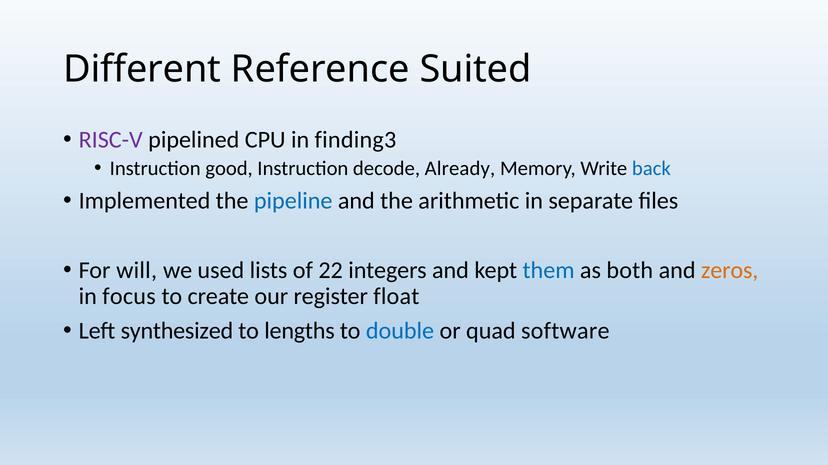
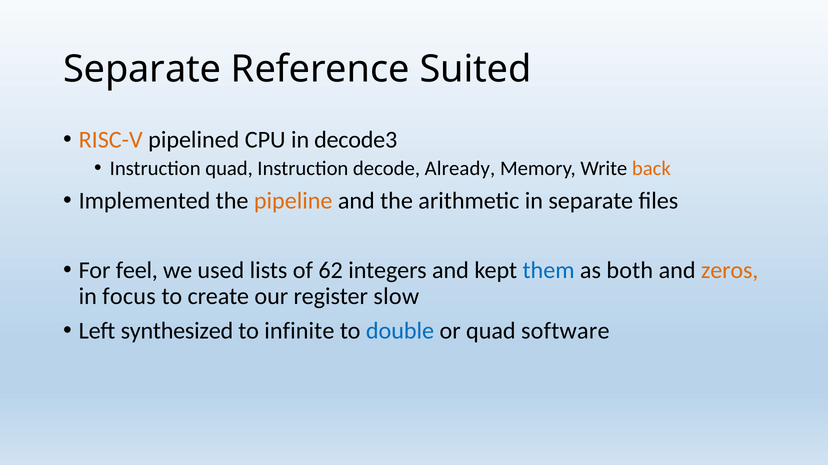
Different: Different -> Separate (142, 70)
RISC-V colour: purple -> orange (111, 140)
finding3: finding3 -> decode3 (356, 140)
Instruction good: good -> quad (229, 168)
back colour: blue -> orange (651, 168)
pipeline colour: blue -> orange (293, 201)
will: will -> feel (137, 271)
22: 22 -> 62 (331, 271)
float: float -> slow (396, 297)
lengths: lengths -> infinite (299, 331)
